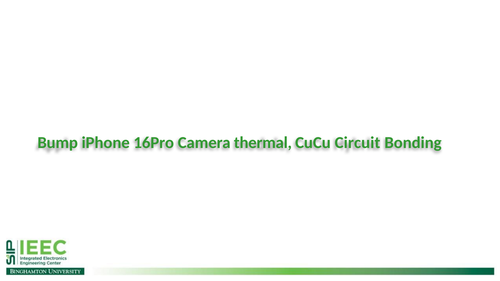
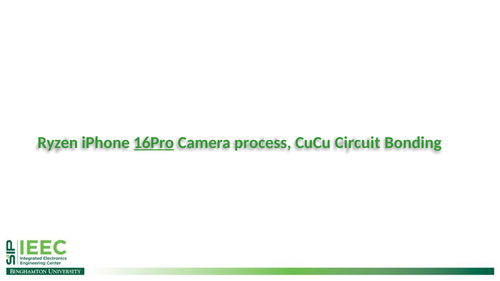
Bump: Bump -> Ryzen (58, 143)
16Pro underline: none -> present (154, 143)
thermal: thermal -> process (263, 143)
